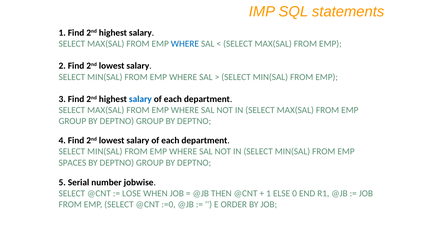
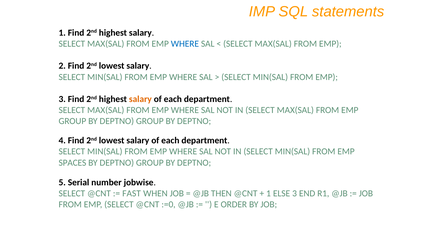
salary colour: blue -> orange (140, 99)
LOSE: LOSE -> FAST (132, 194)
ELSE 0: 0 -> 3 (295, 194)
